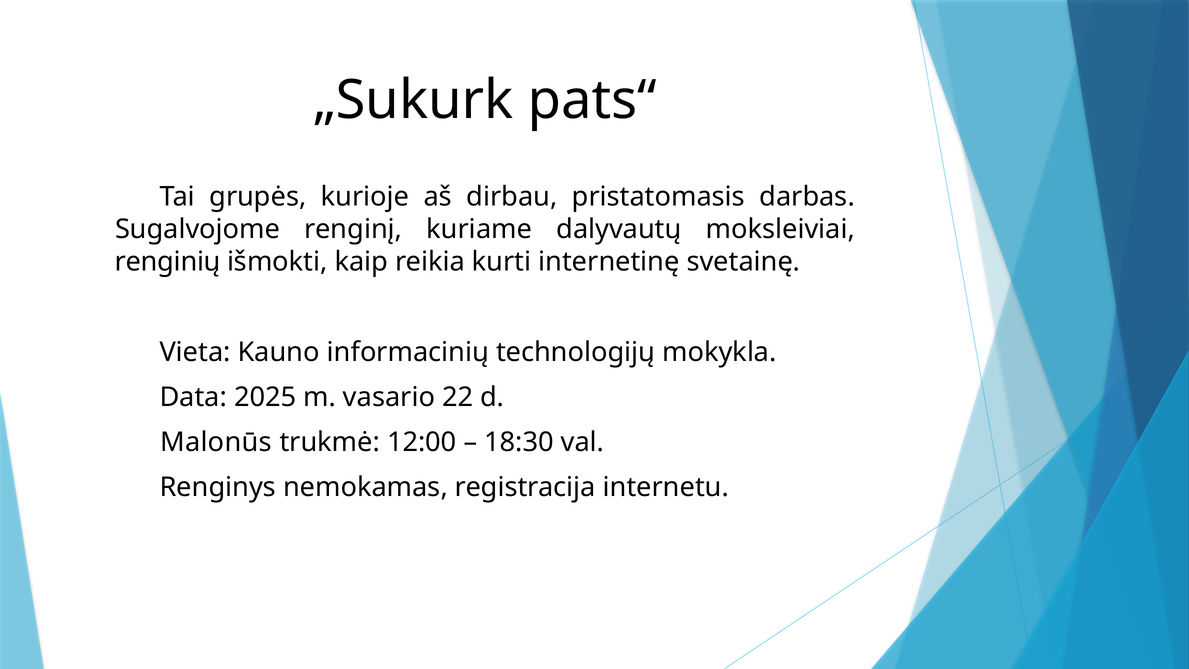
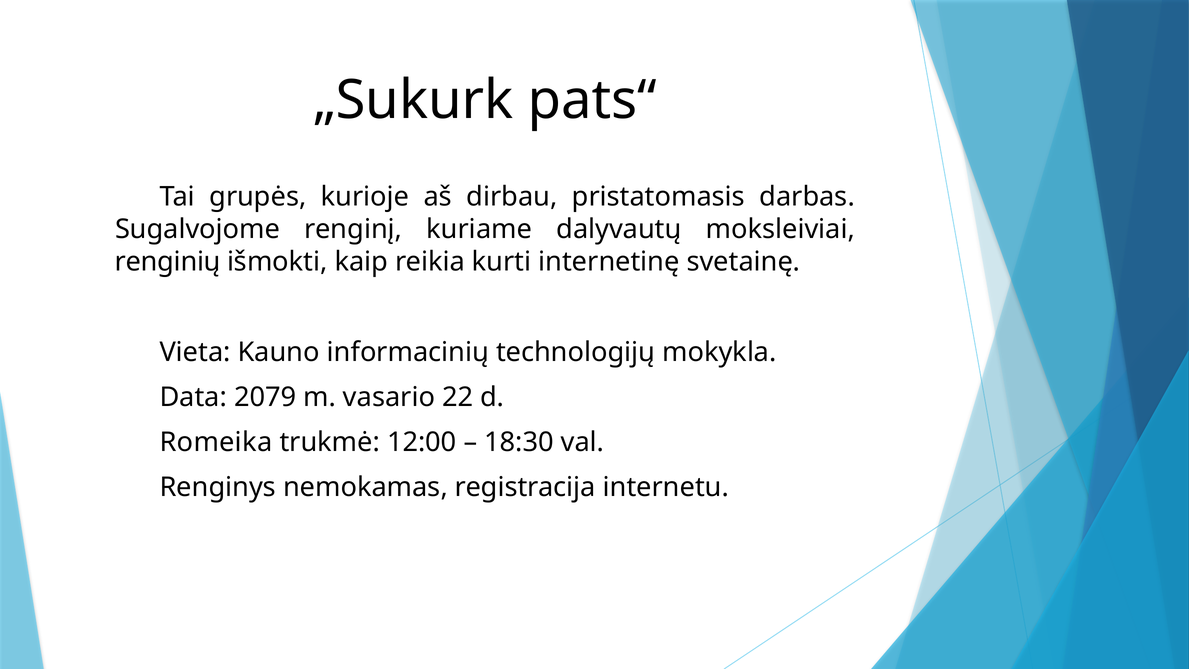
2025: 2025 -> 2079 (265, 397)
Malonūs: Malonūs -> Romeika (216, 442)
